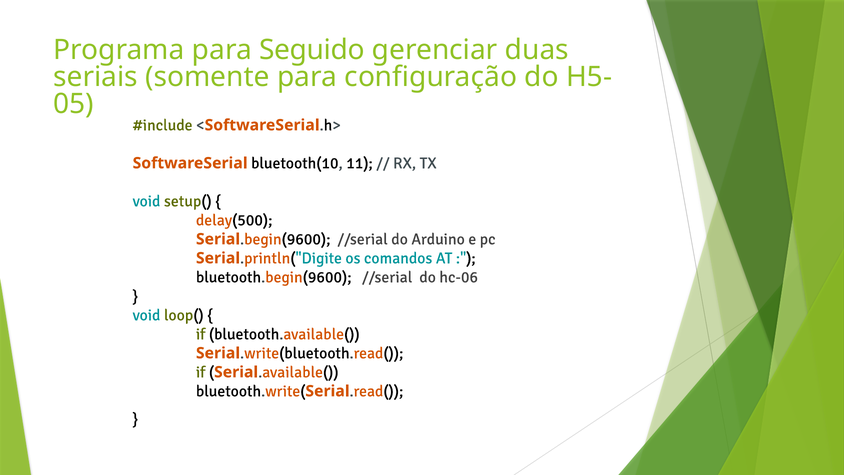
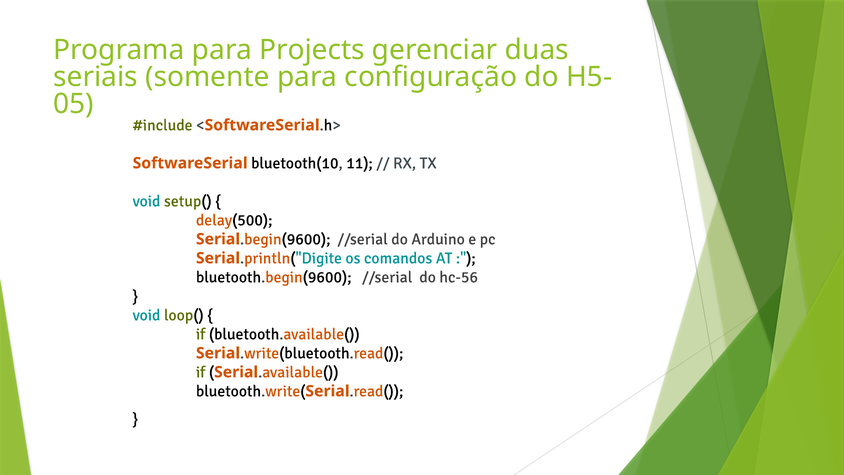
Seguido: Seguido -> Projects (312, 50)
hc-06: hc-06 -> hc-56 (459, 277)
